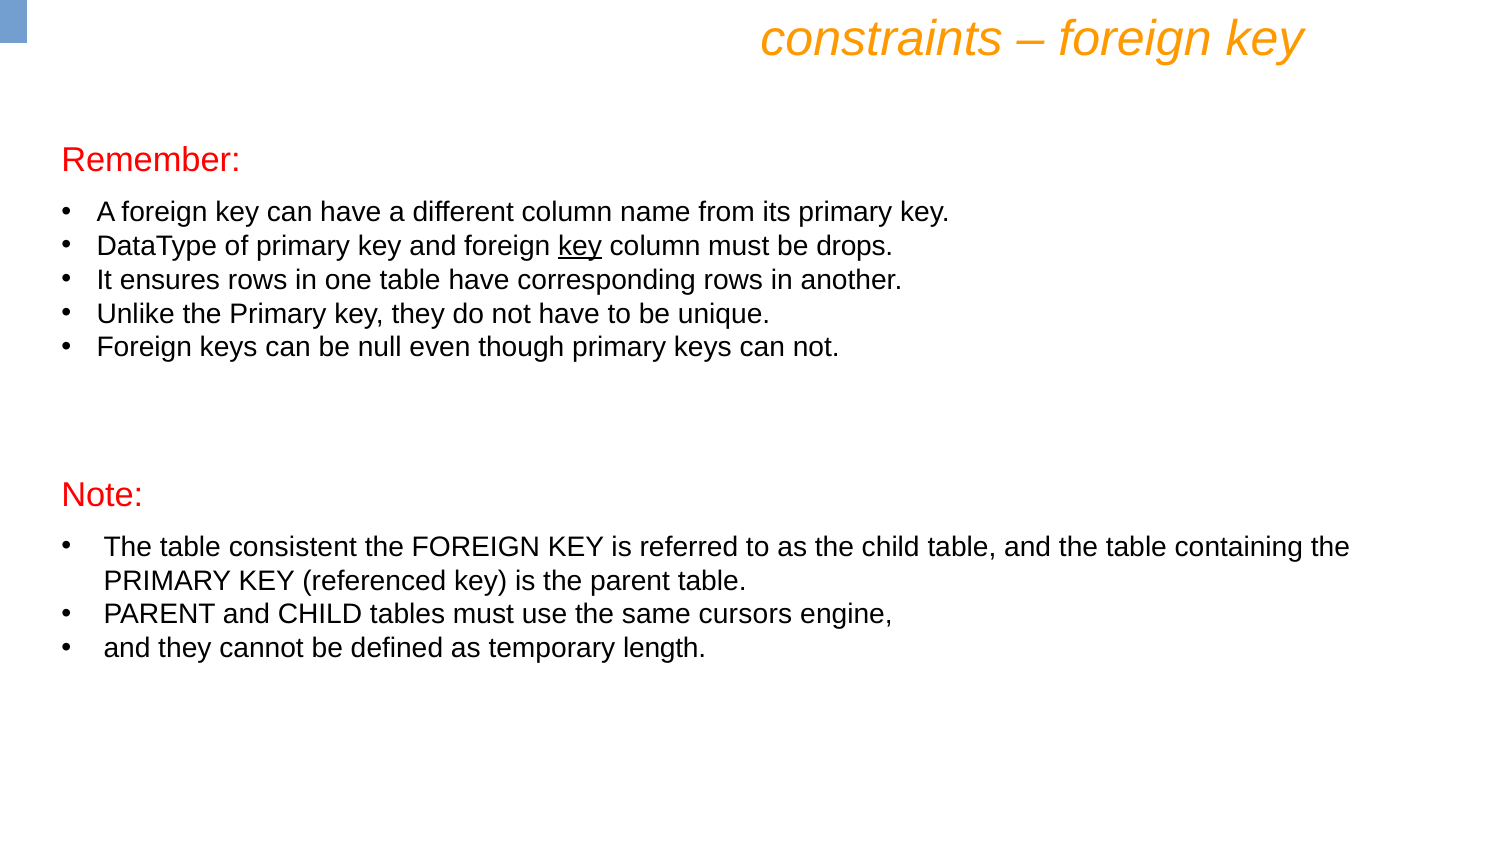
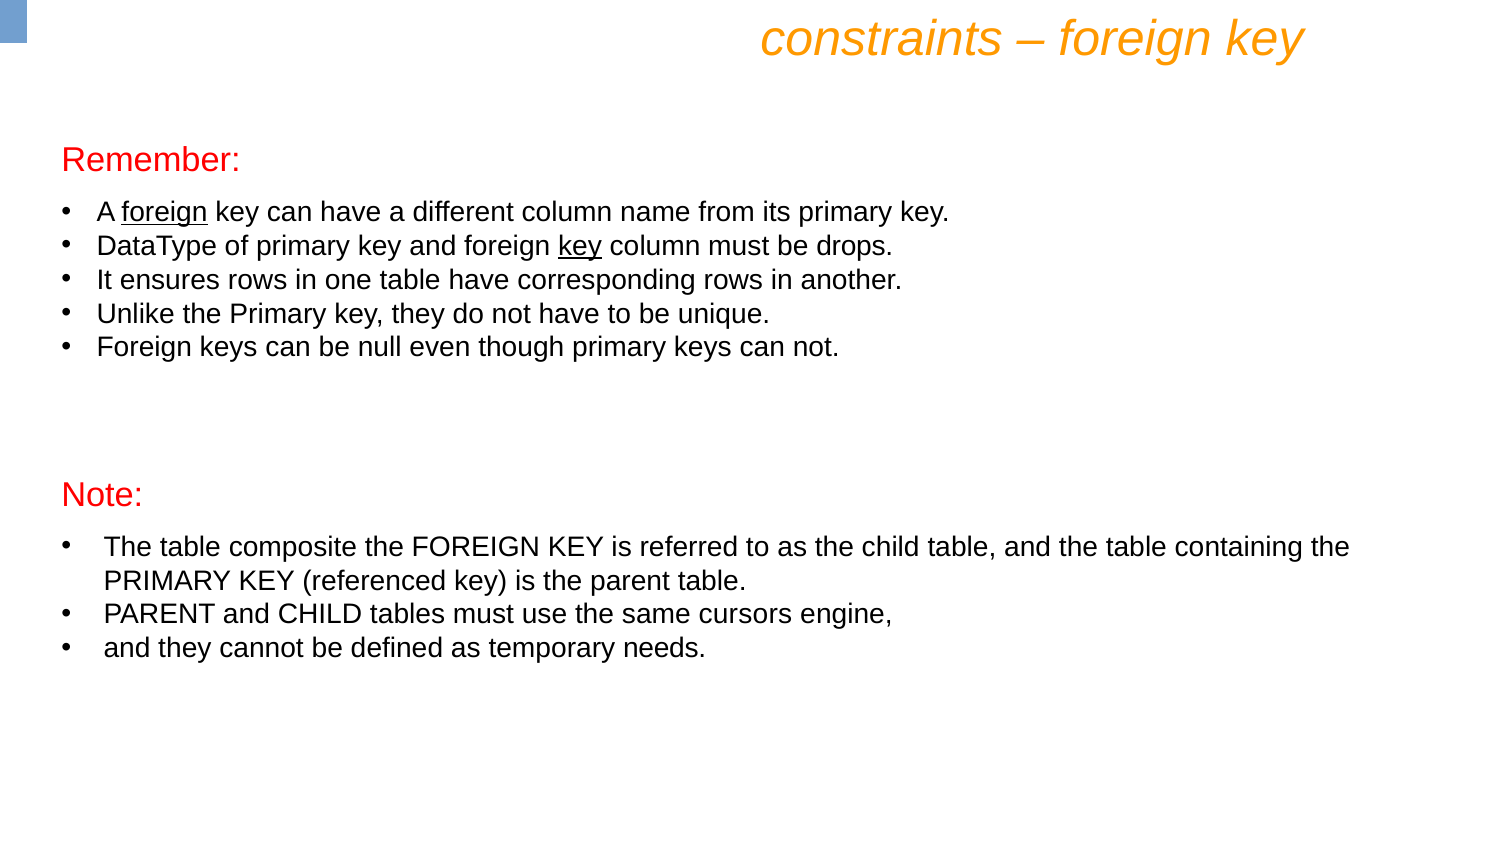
foreign underline: none -> present (165, 213)
consistent: consistent -> composite (293, 547)
length: length -> needs (665, 649)
